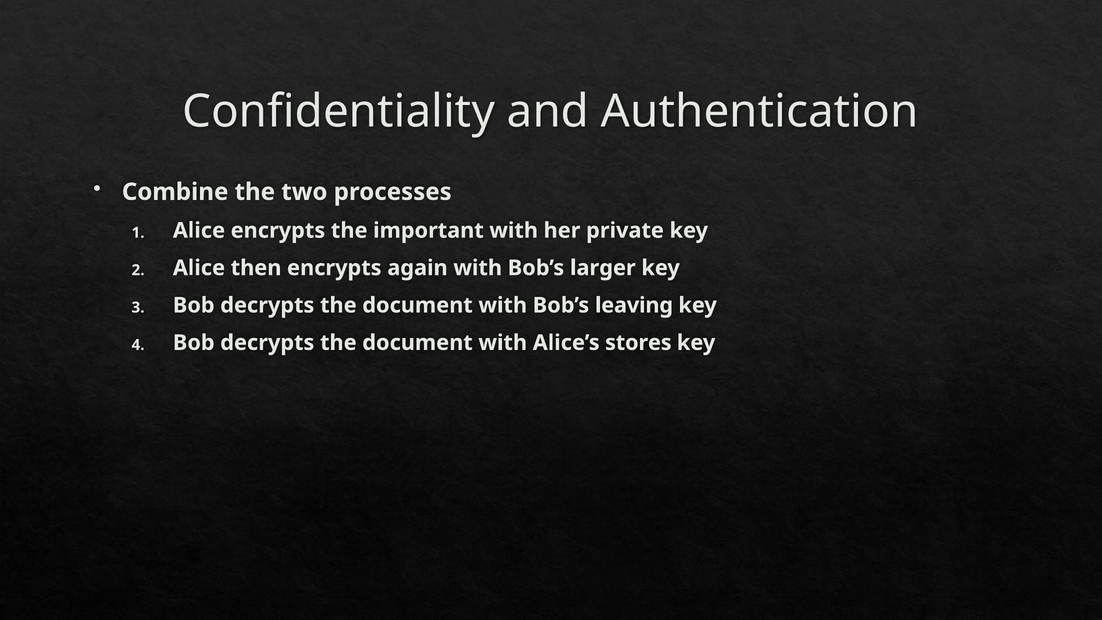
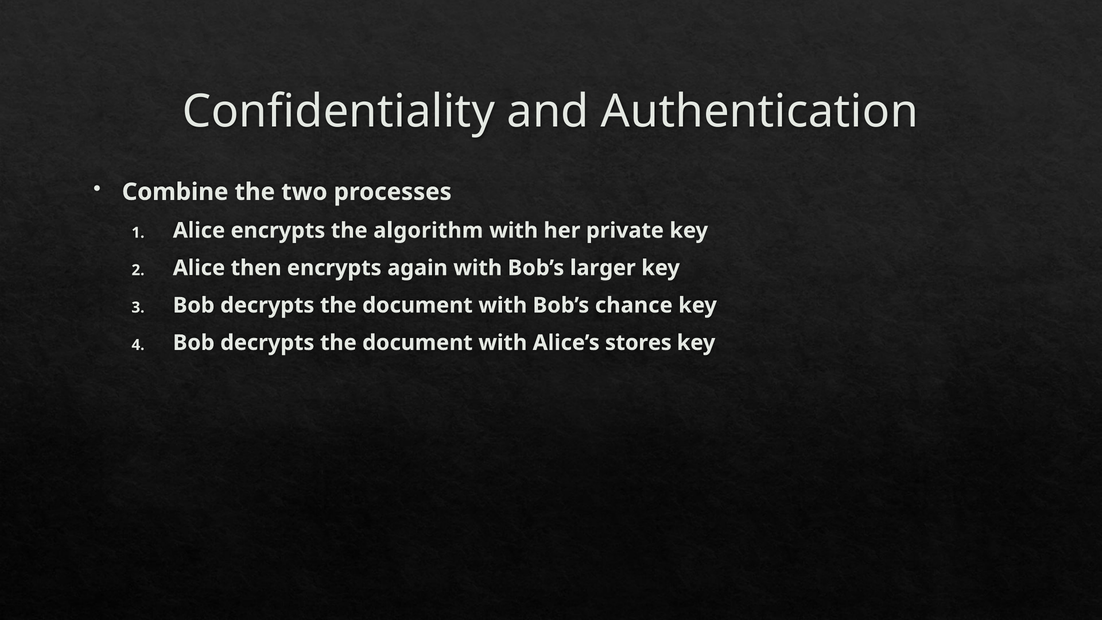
important: important -> algorithm (428, 231)
leaving: leaving -> chance (634, 305)
